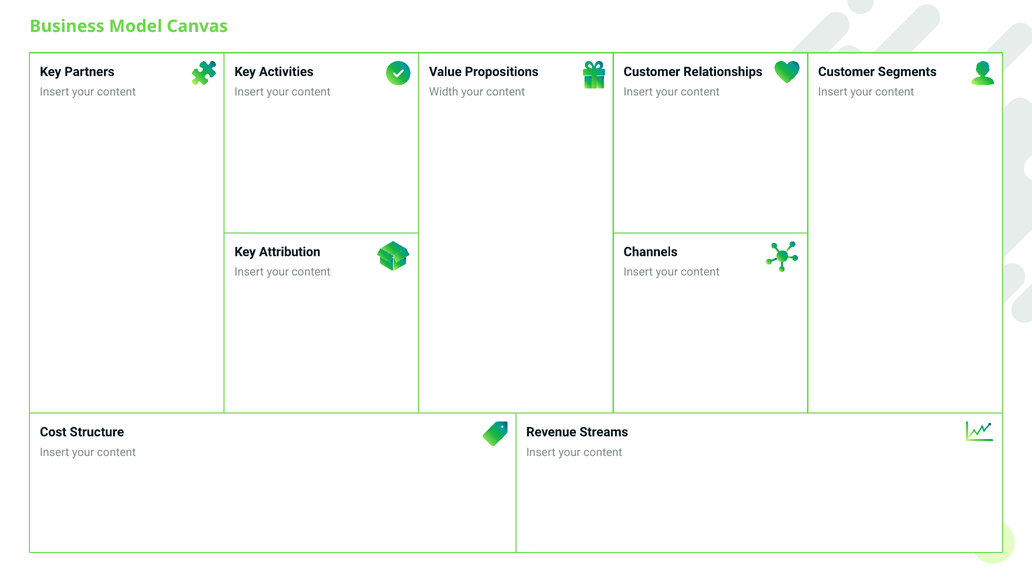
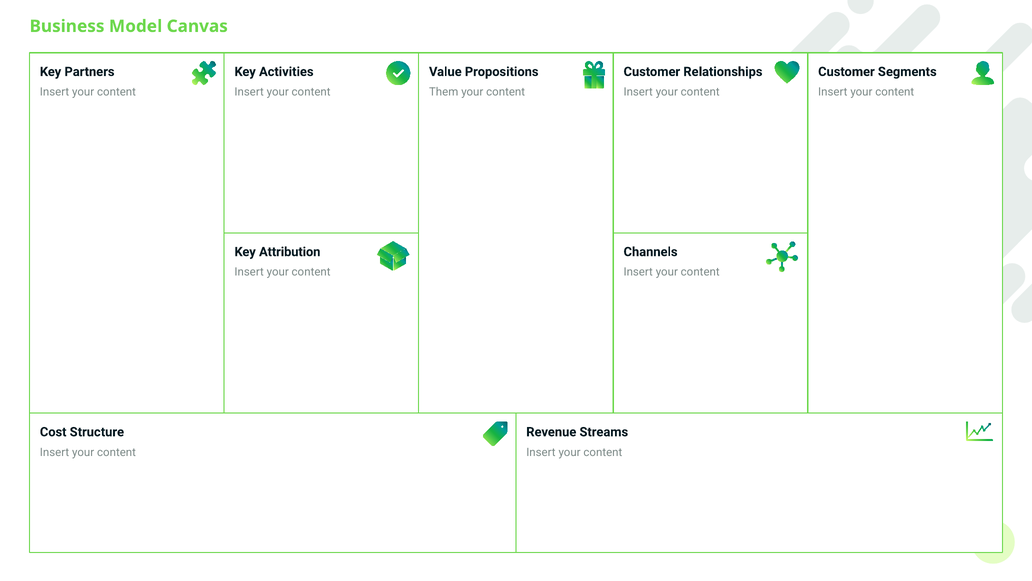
Width: Width -> Them (444, 92)
